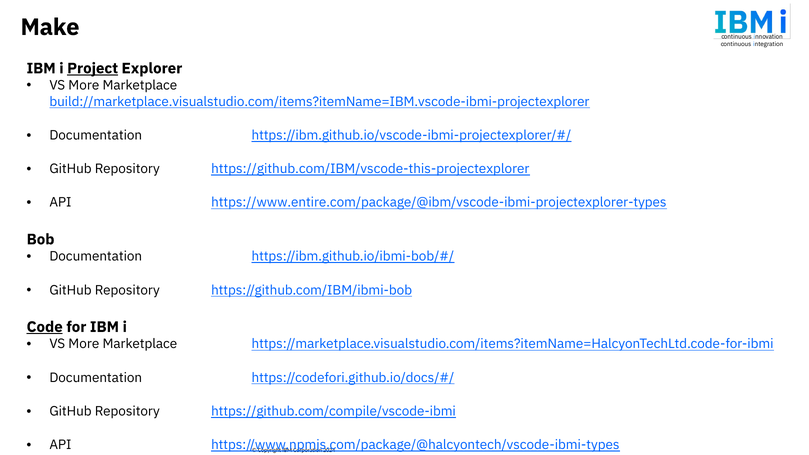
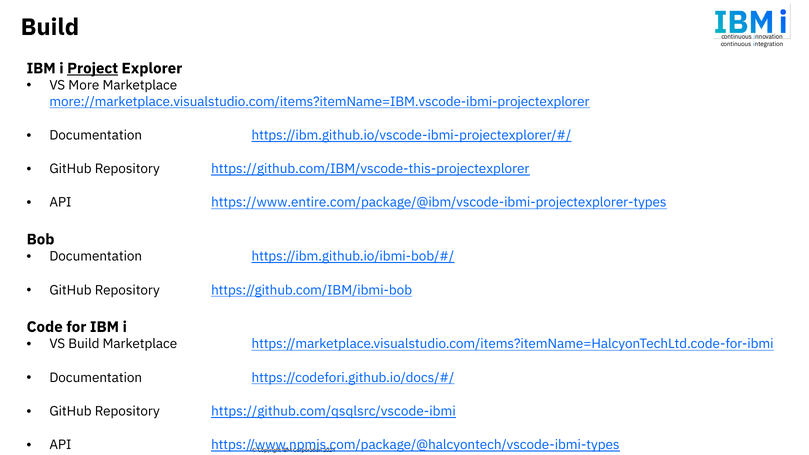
Make: Make -> Build (50, 27)
build://marketplace.visualstudio.com/items?itemName=IBM.vscode-ibmi-projectexplorer: build://marketplace.visualstudio.com/items?itemName=IBM.vscode-ibmi-projectexplorer -> more://marketplace.visualstudio.com/items?itemName=IBM.vscode-ibmi-projectexplorer (319, 102)
Code underline: present -> none (45, 327)
More: More -> Build (84, 344)
https://github.com/compile/vscode-ibmi: https://github.com/compile/vscode-ibmi -> https://github.com/qsqlsrc/vscode-ibmi (333, 411)
